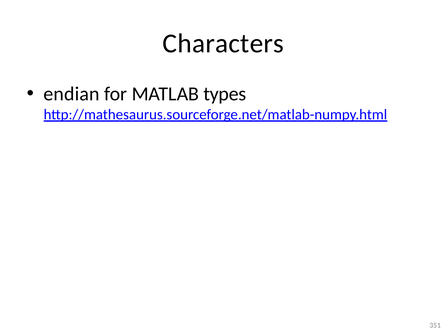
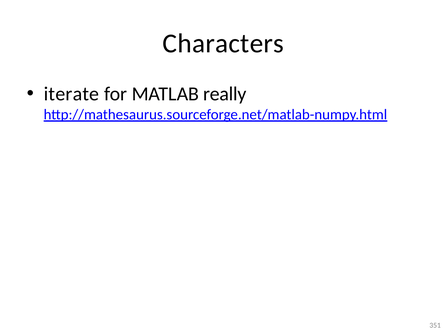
endian: endian -> iterate (72, 94)
types: types -> really (225, 94)
